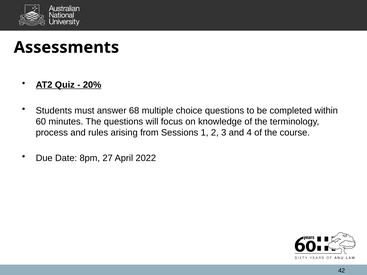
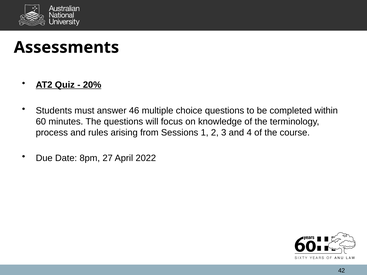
68: 68 -> 46 (134, 111)
